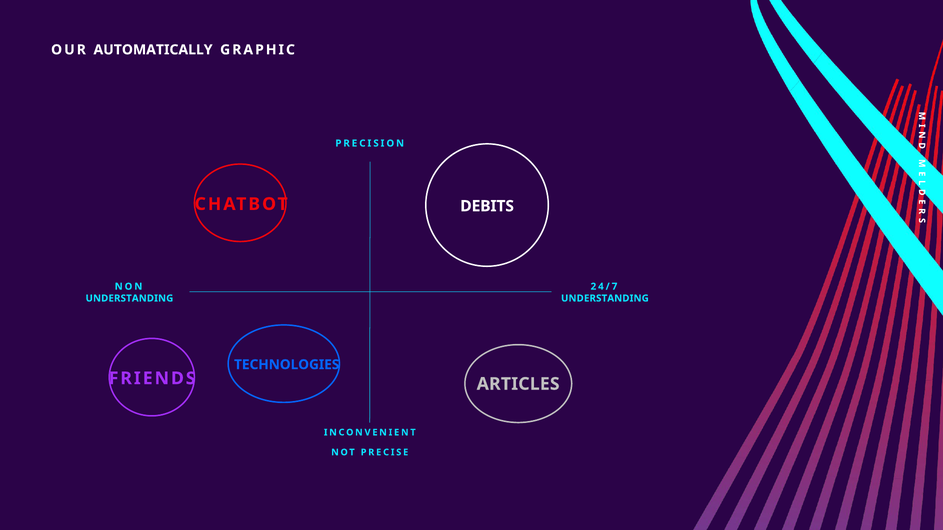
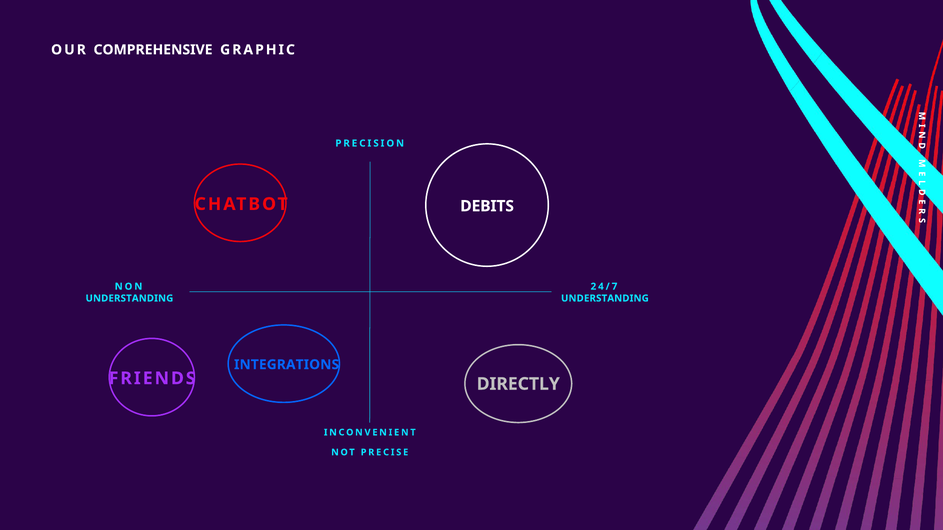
AUTOMATICALLY: AUTOMATICALLY -> COMPREHENSIVE (153, 50)
TECHNOLOGIES: TECHNOLOGIES -> INTEGRATIONS (287, 365)
ARTICLES: ARTICLES -> DIRECTLY (518, 384)
